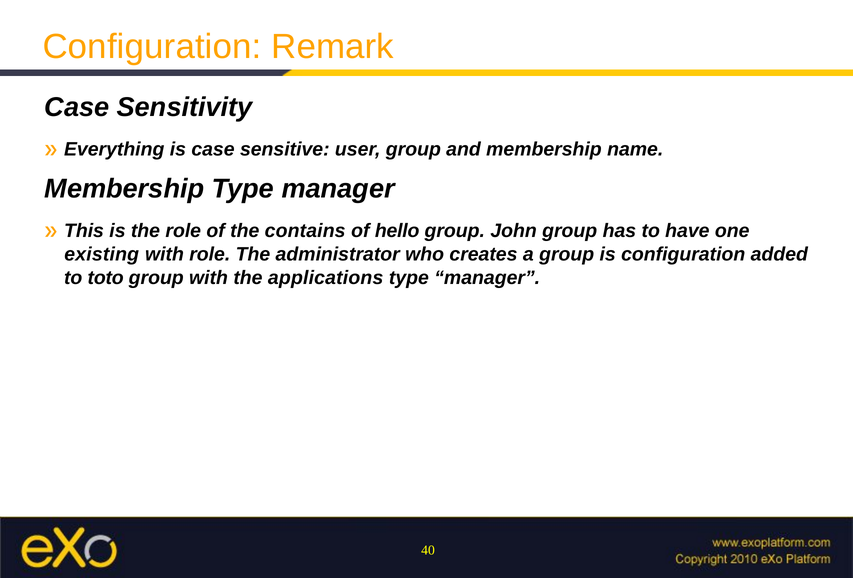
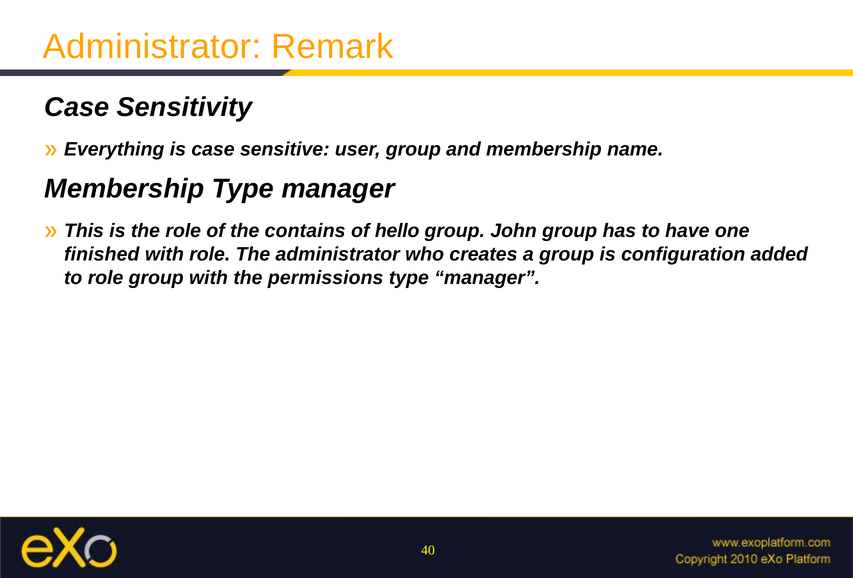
Configuration: Configuration -> Administrator (152, 47)
existing: existing -> finished (102, 254)
to toto: toto -> role (106, 278)
applications: applications -> permissions (326, 278)
